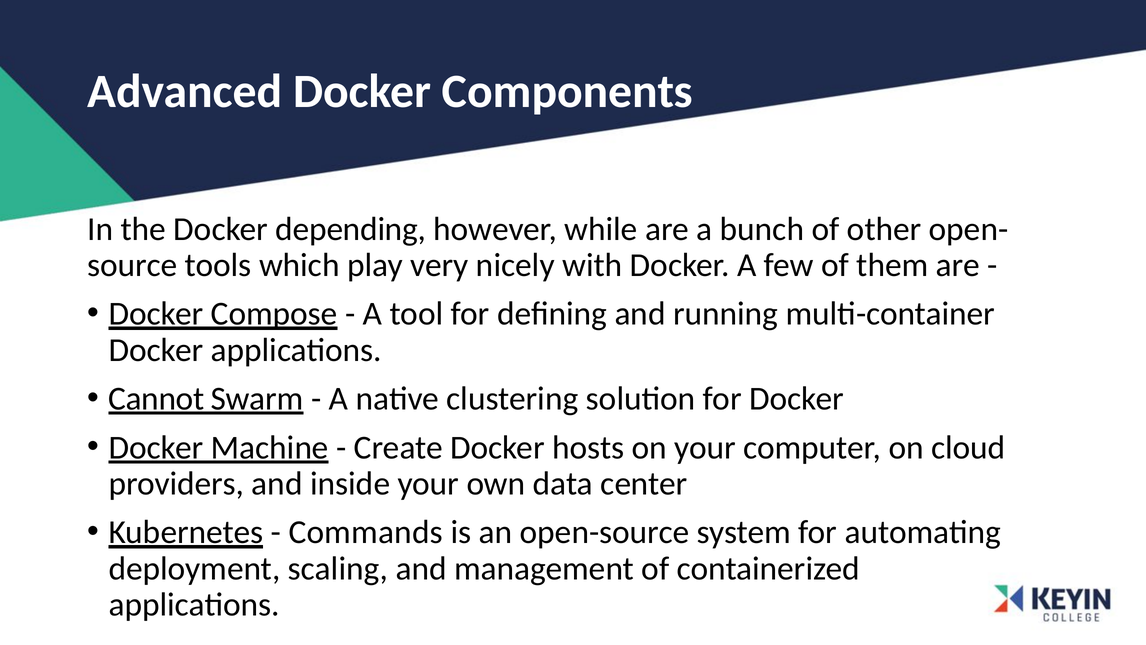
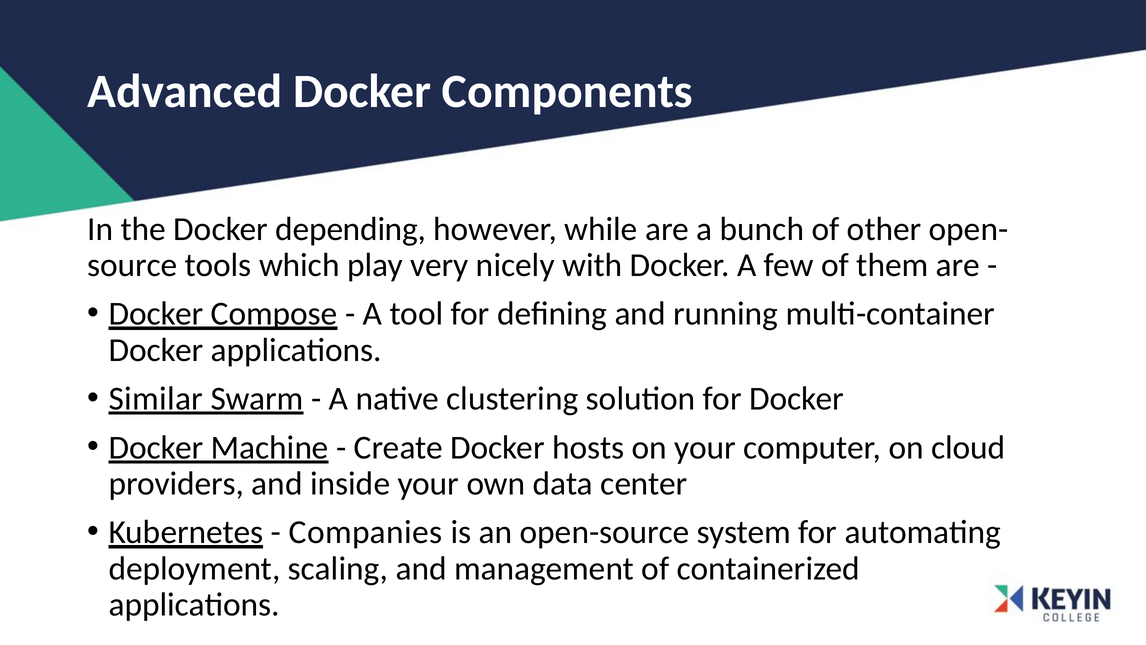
Cannot: Cannot -> Similar (156, 399)
Commands: Commands -> Companies (366, 532)
